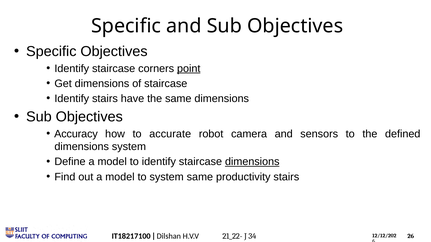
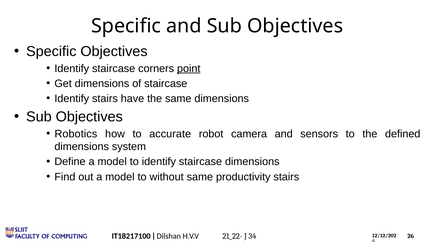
Accuracy: Accuracy -> Robotics (76, 134)
dimensions underline: present -> none (252, 162)
to system: system -> without (167, 177)
